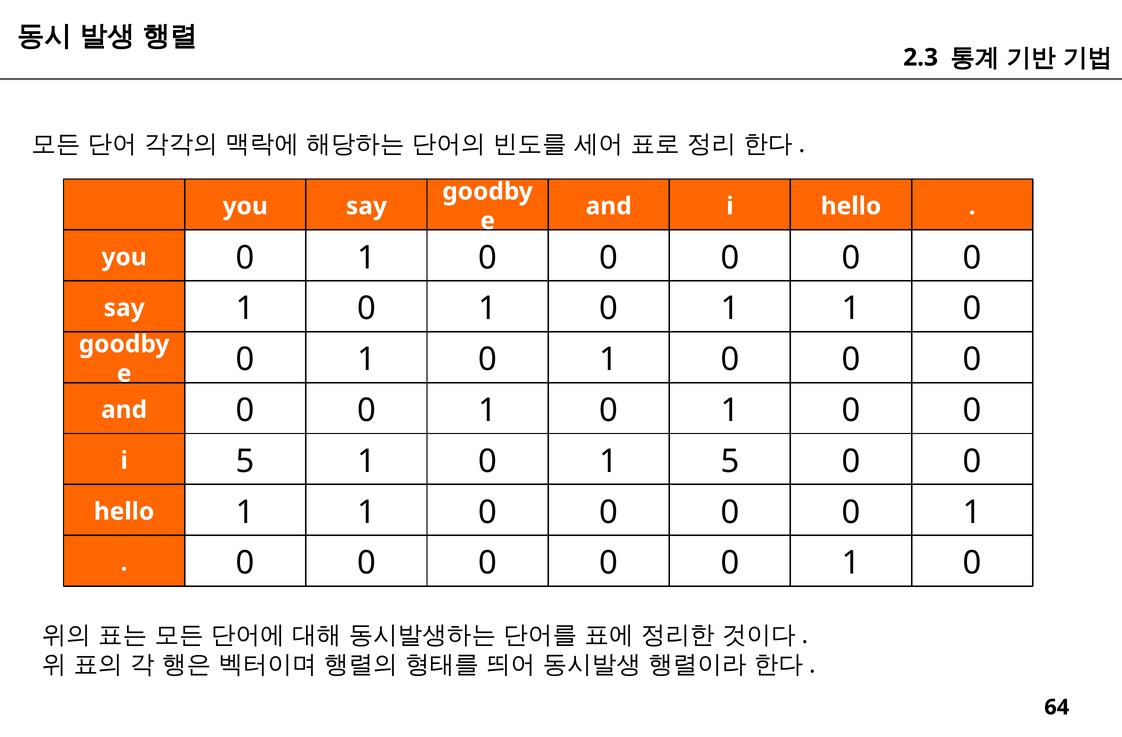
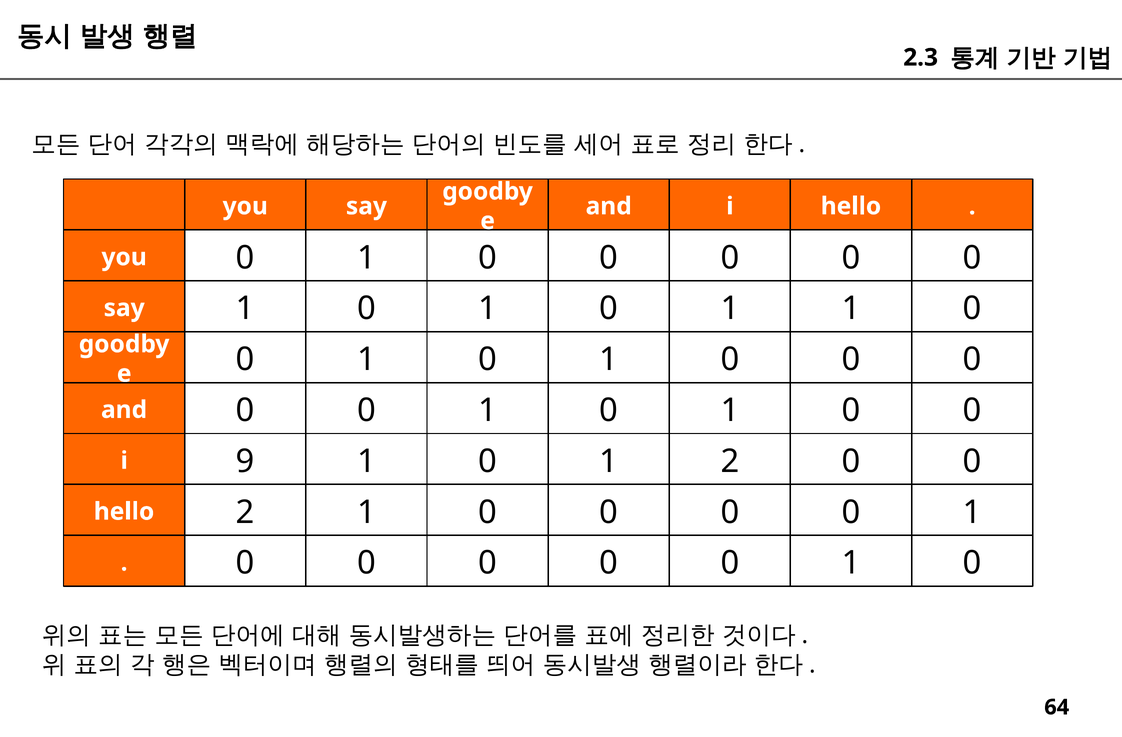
i 5: 5 -> 9 (245, 461)
1 5: 5 -> 2 (730, 461)
hello 1: 1 -> 2 (245, 512)
